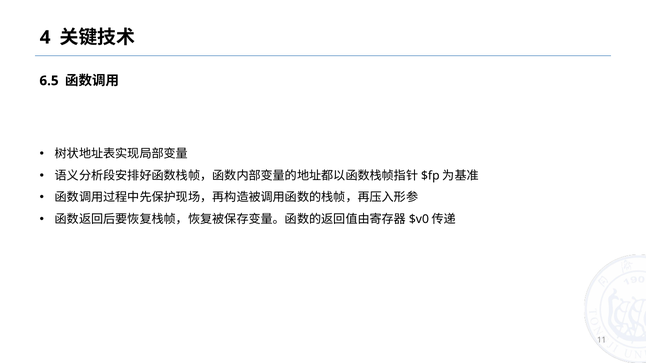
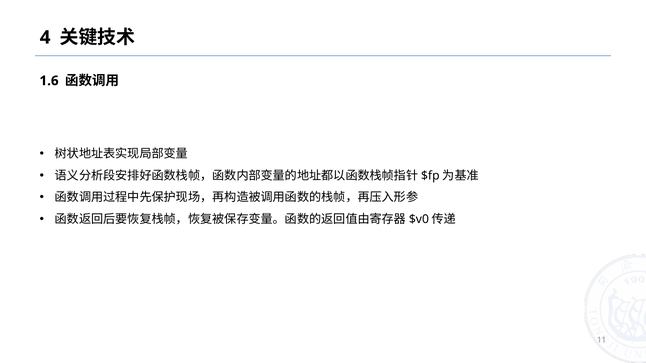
6.5: 6.5 -> 1.6 (49, 81)
